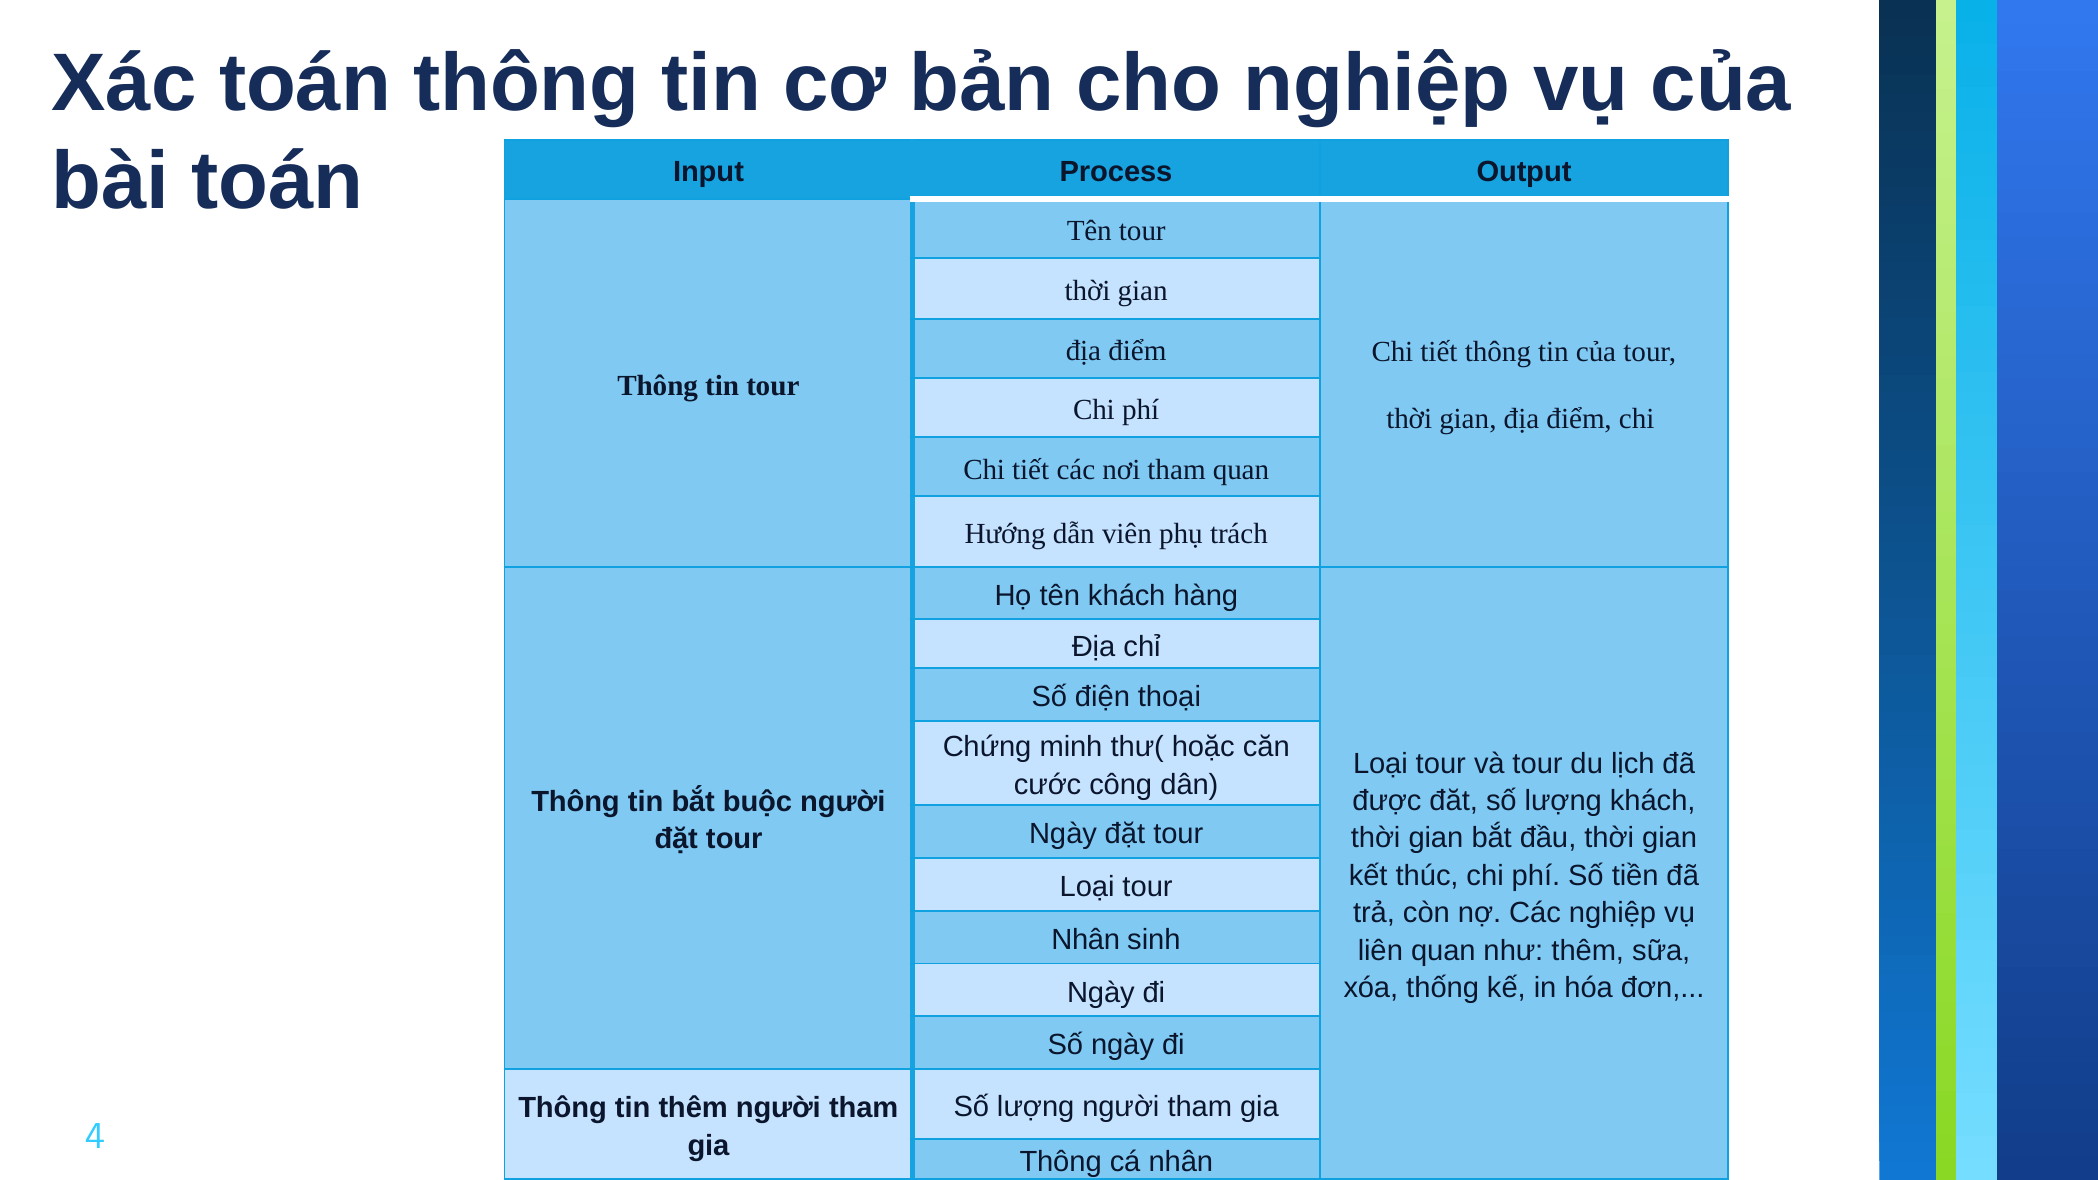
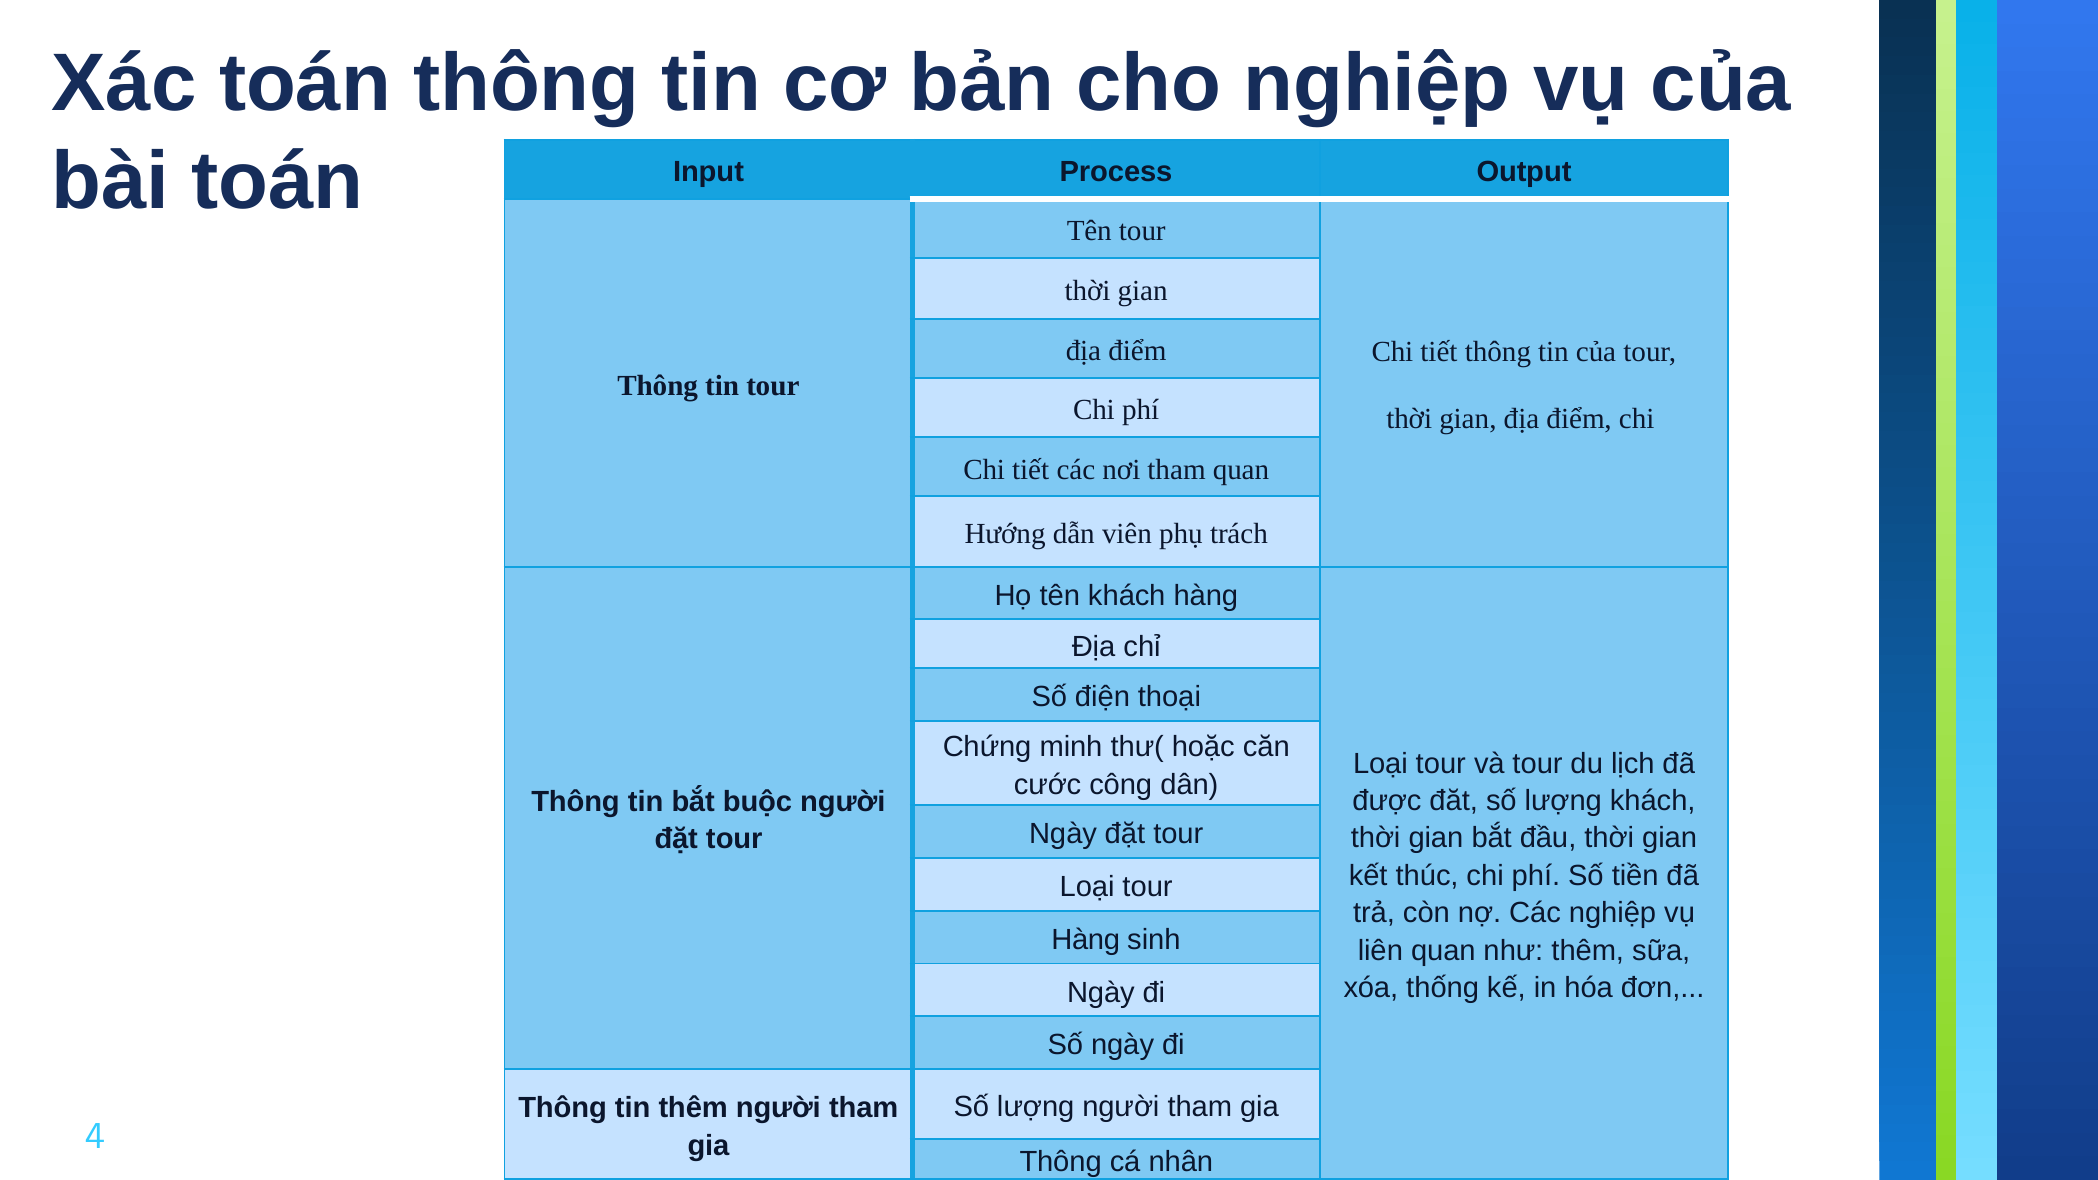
Nhân: Nhân -> Hàng (1086, 940)
